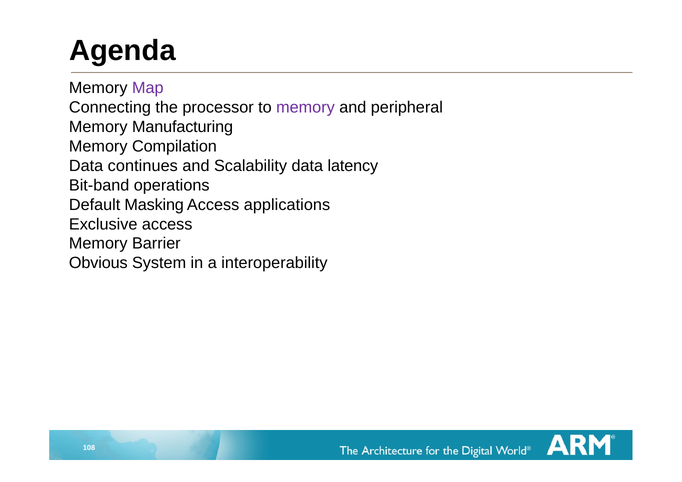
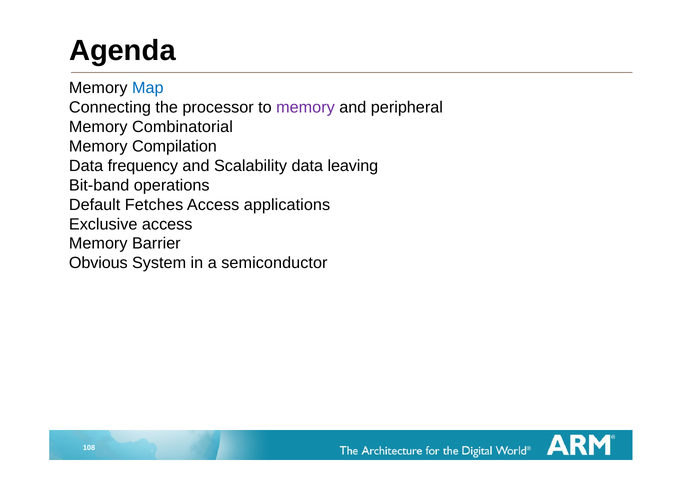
Map colour: purple -> blue (148, 88)
Manufacturing: Manufacturing -> Combinatorial (182, 127)
continues: continues -> frequency (143, 166)
latency: latency -> leaving (353, 166)
Masking: Masking -> Fetches (154, 205)
interoperability: interoperability -> semiconductor (274, 263)
